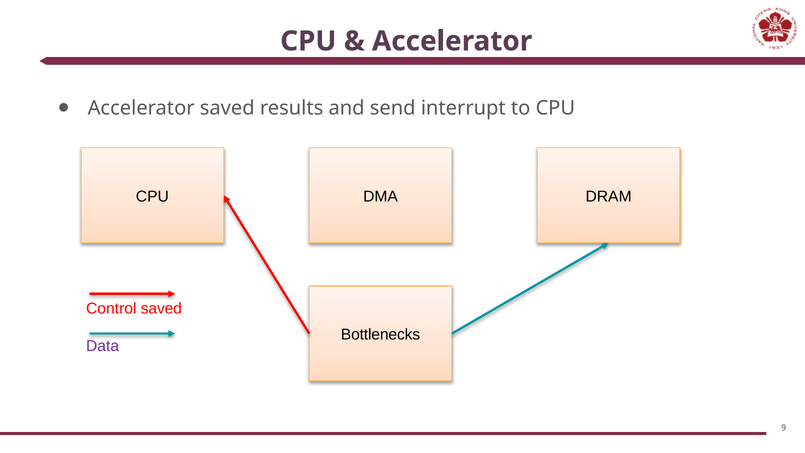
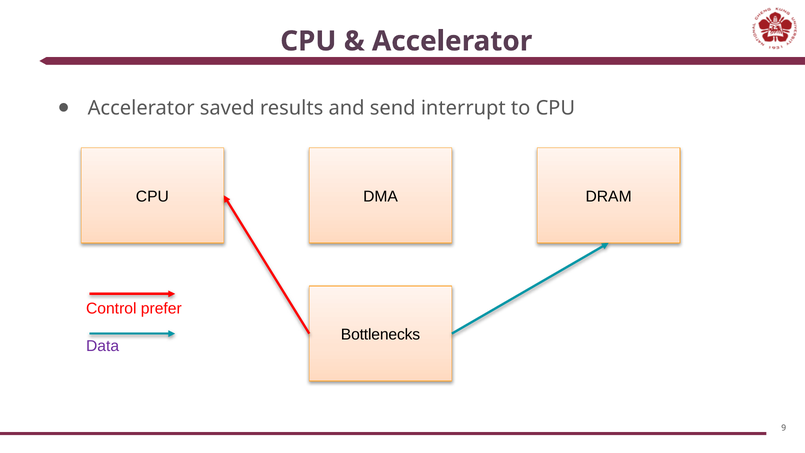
Control saved: saved -> prefer (161, 308)
